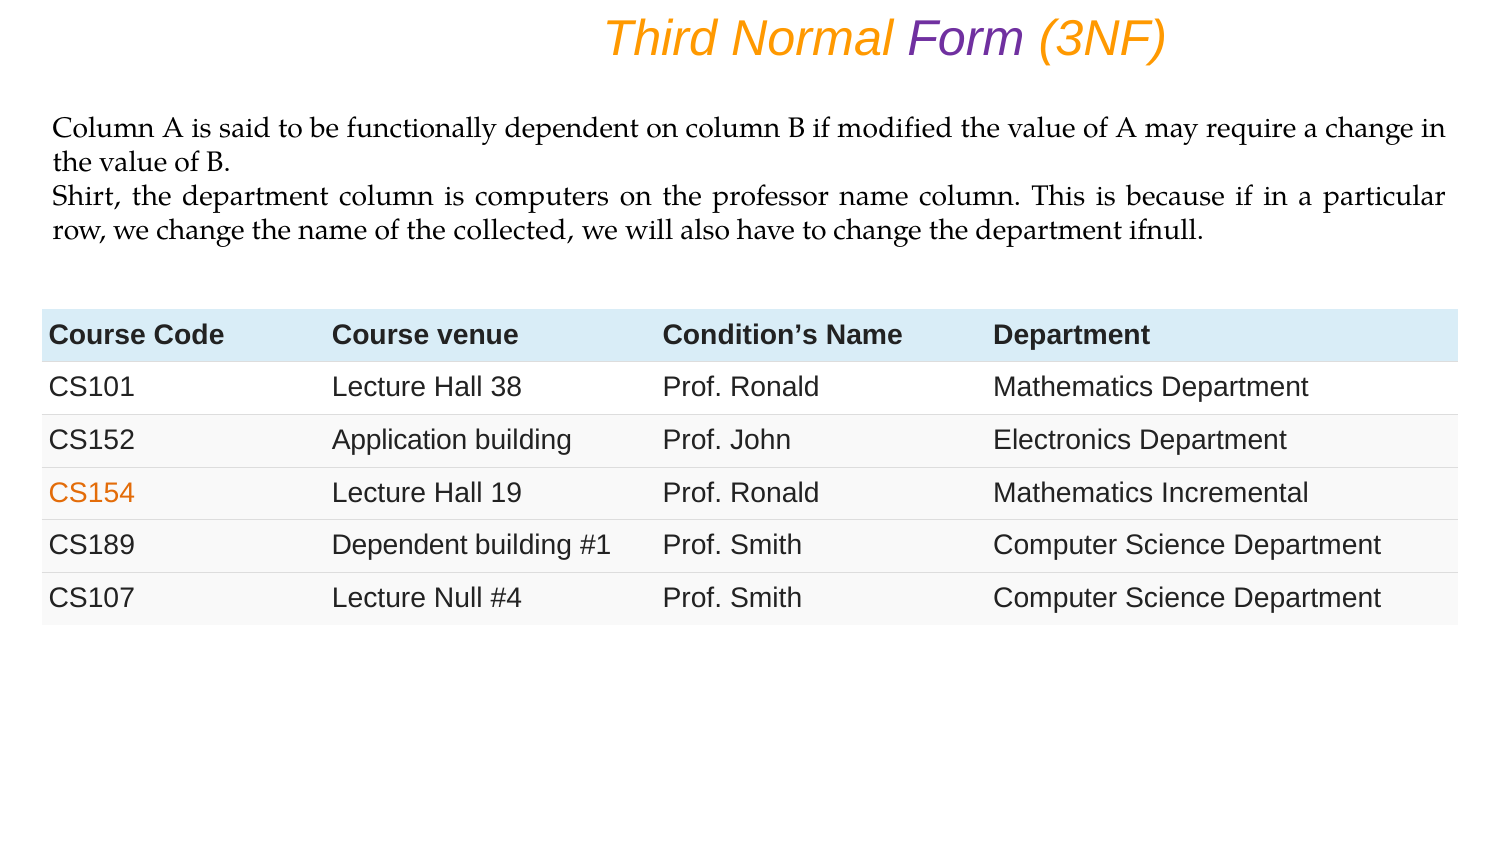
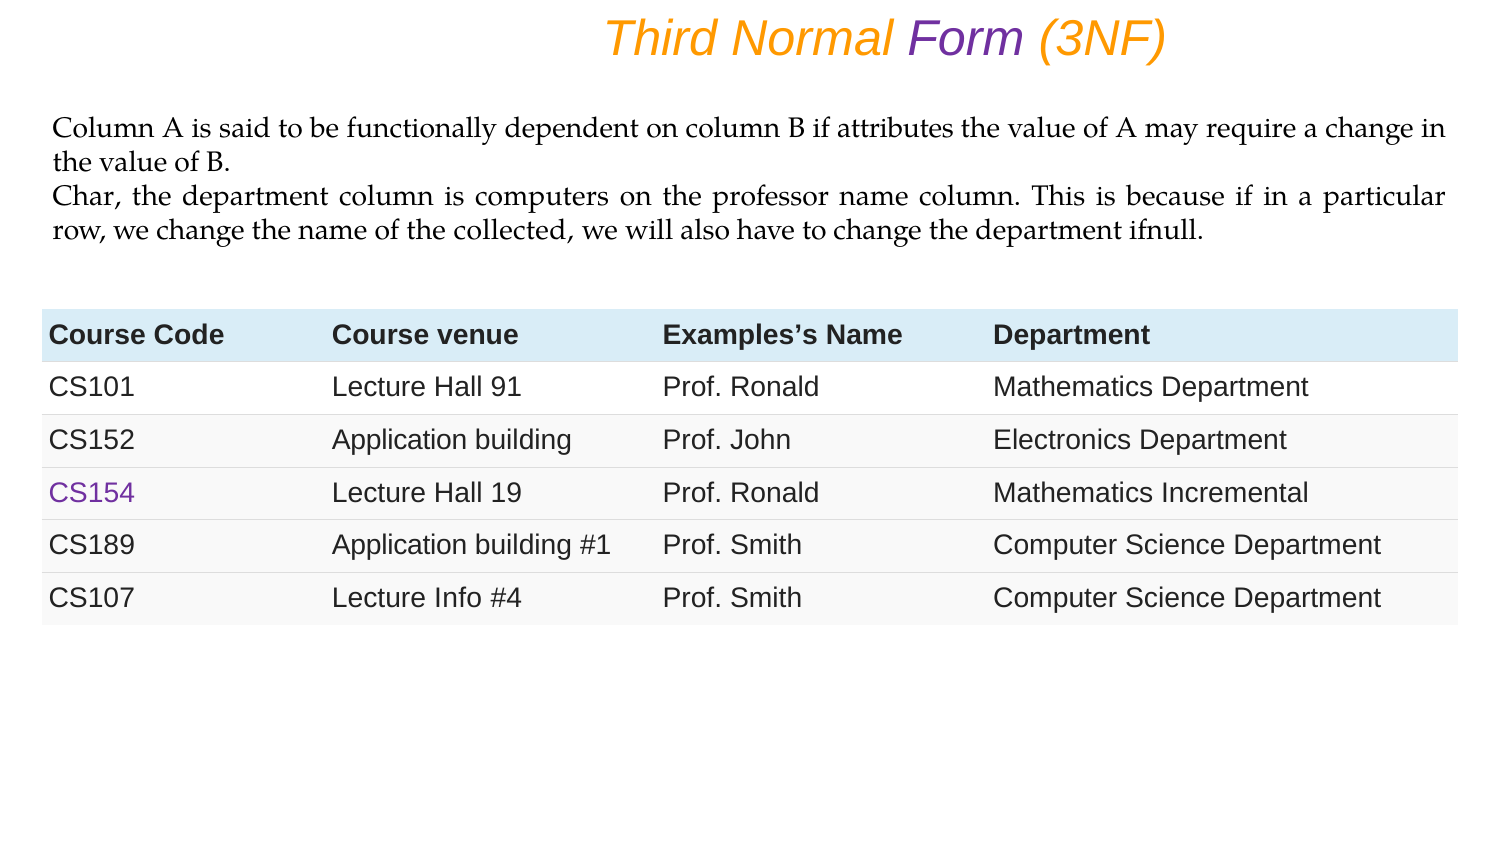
modified: modified -> attributes (895, 128)
Shirt: Shirt -> Char (87, 196)
Condition’s: Condition’s -> Examples’s (740, 335)
38: 38 -> 91 (506, 387)
CS154 colour: orange -> purple (92, 493)
CS189 Dependent: Dependent -> Application (400, 545)
Null: Null -> Info (458, 598)
